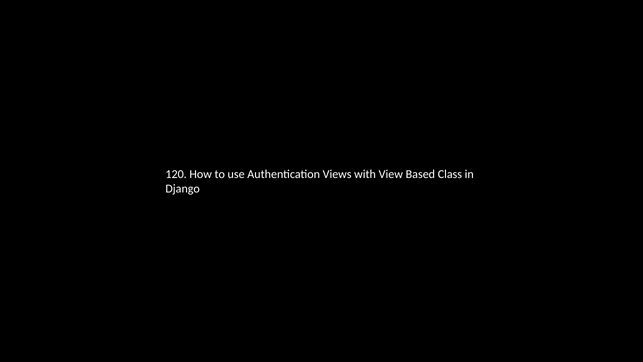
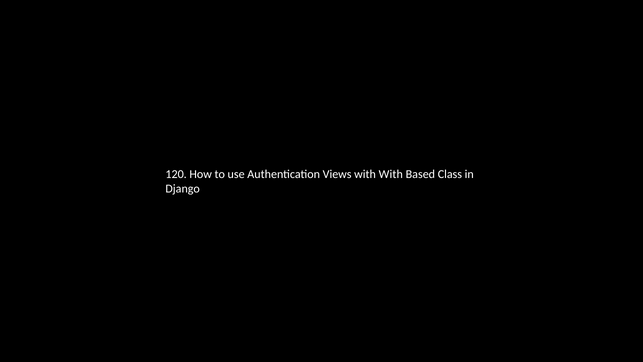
with View: View -> With (391, 174)
